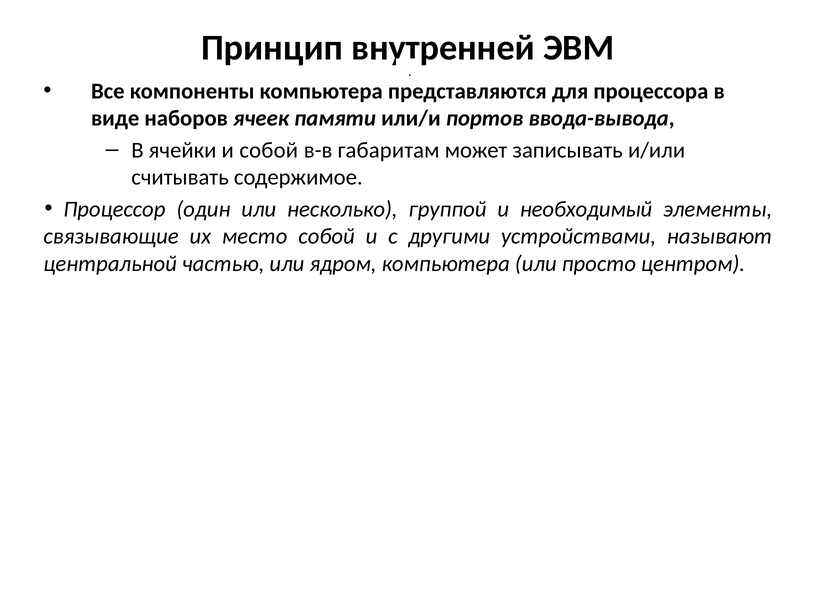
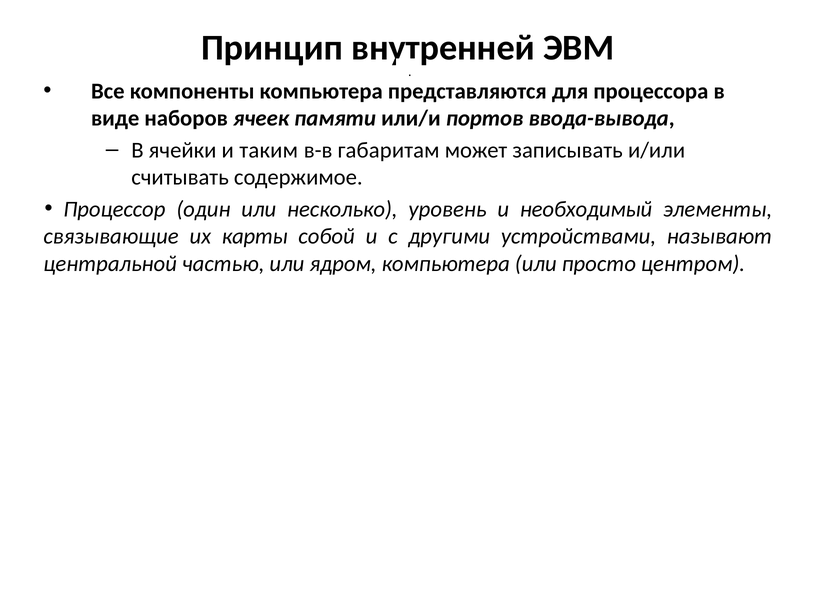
и собой: собой -> таким (269, 150)
группой: группой -> уровень (447, 209)
место: место -> карты (255, 236)
